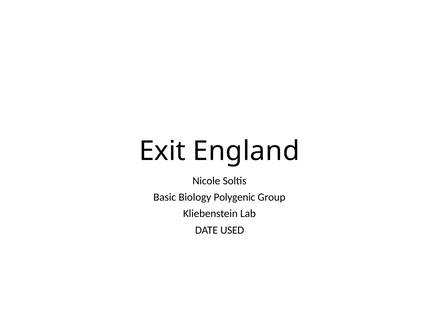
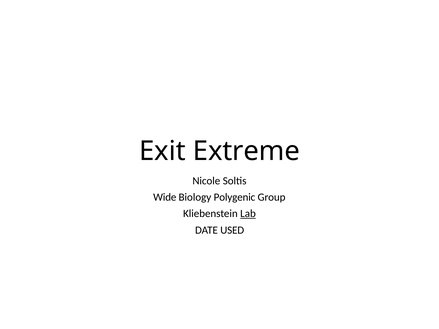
England: England -> Extreme (246, 151)
Basic: Basic -> Wide (165, 197)
Lab underline: none -> present (248, 214)
